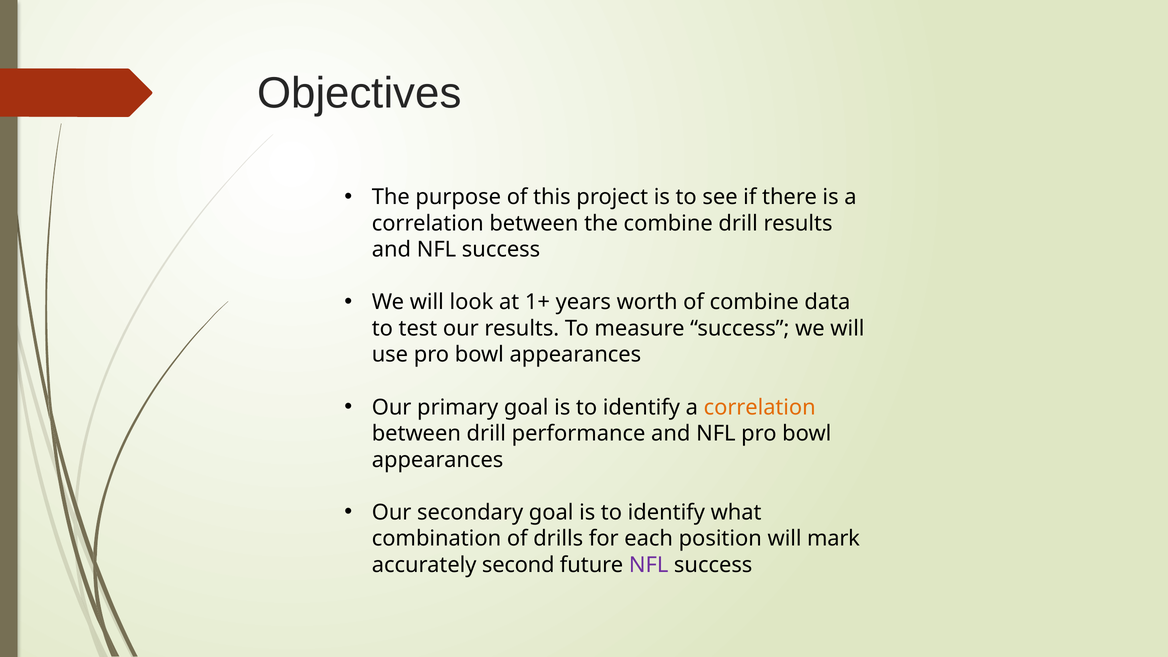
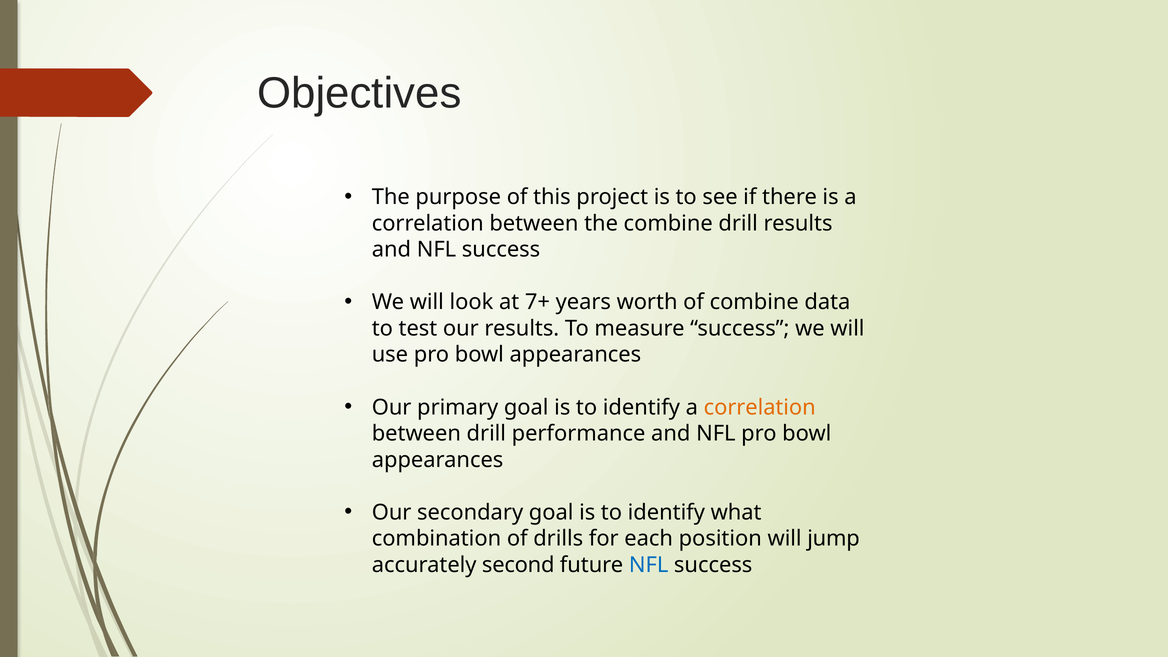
1+: 1+ -> 7+ (537, 302)
mark: mark -> jump (833, 539)
NFL colour: purple -> blue (649, 565)
